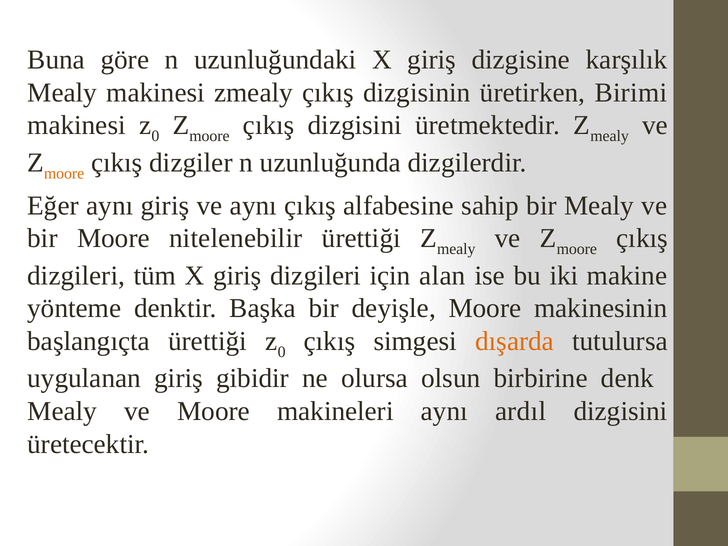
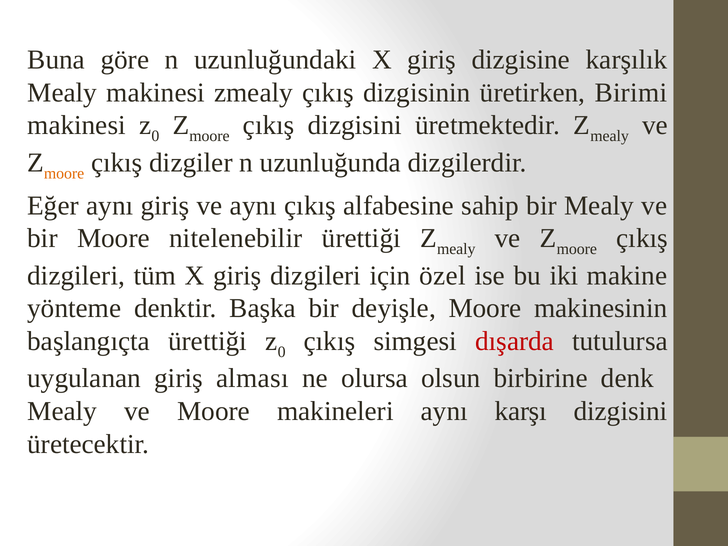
alan: alan -> özel (443, 276)
dışarda colour: orange -> red (515, 341)
gibidir: gibidir -> alması (252, 378)
ardıl: ardıl -> karşı (521, 411)
